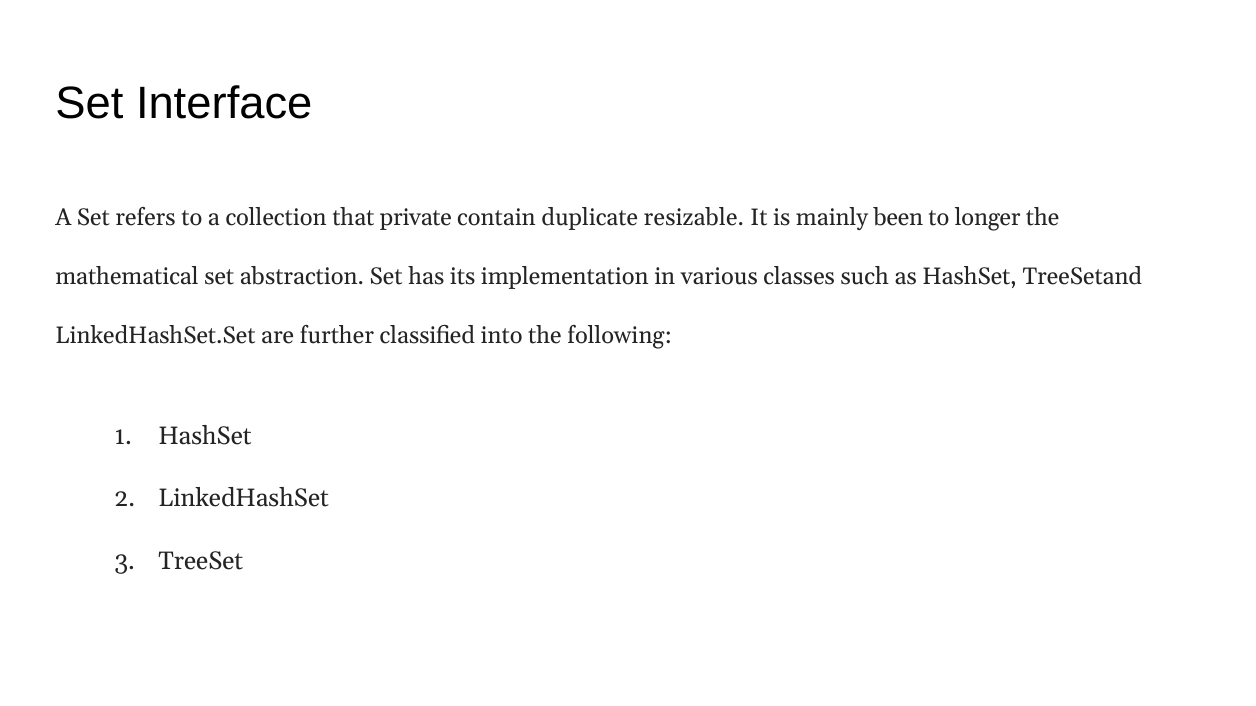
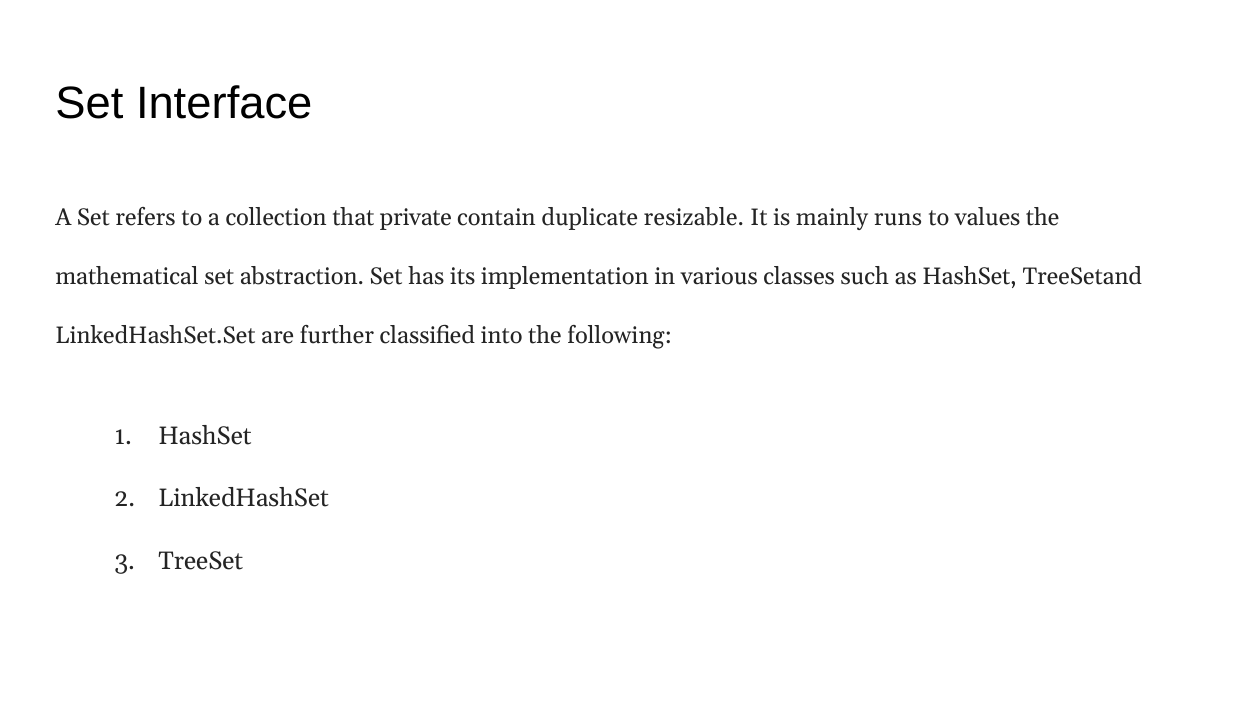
been: been -> runs (898, 218)
longer: longer -> values (988, 218)
